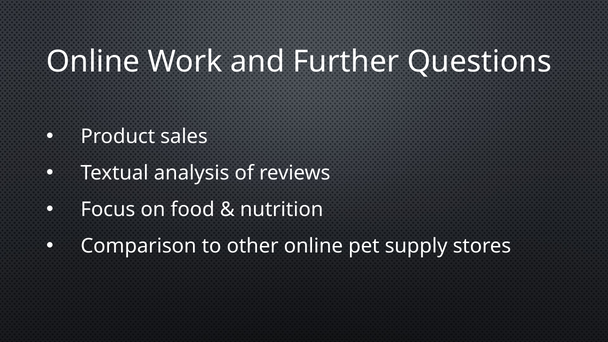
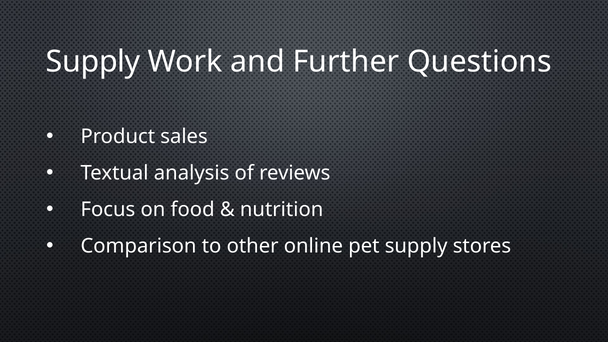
Online: Online -> Supply (93, 61)
